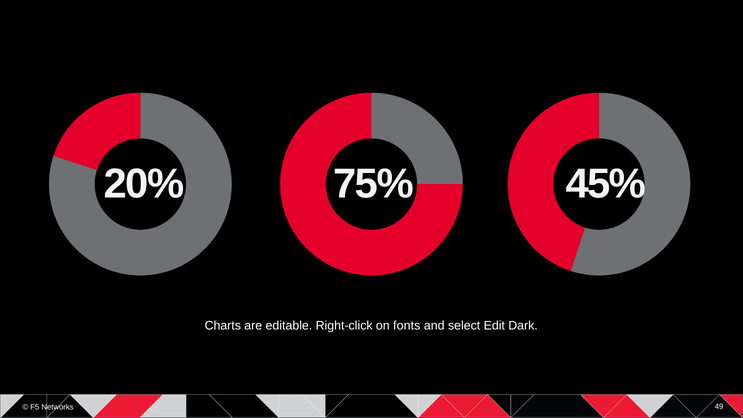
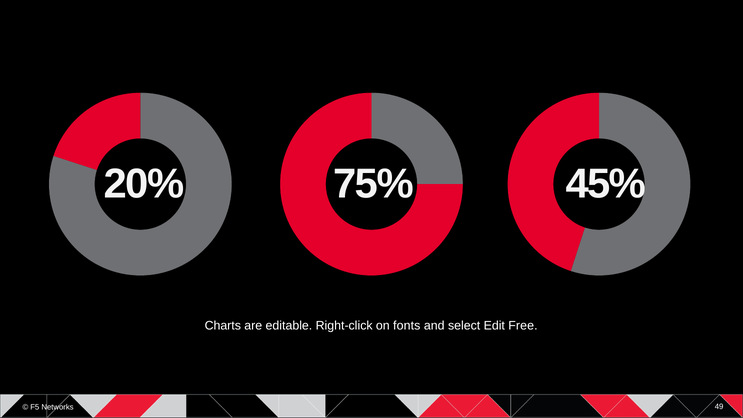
Dark: Dark -> Free (523, 325)
